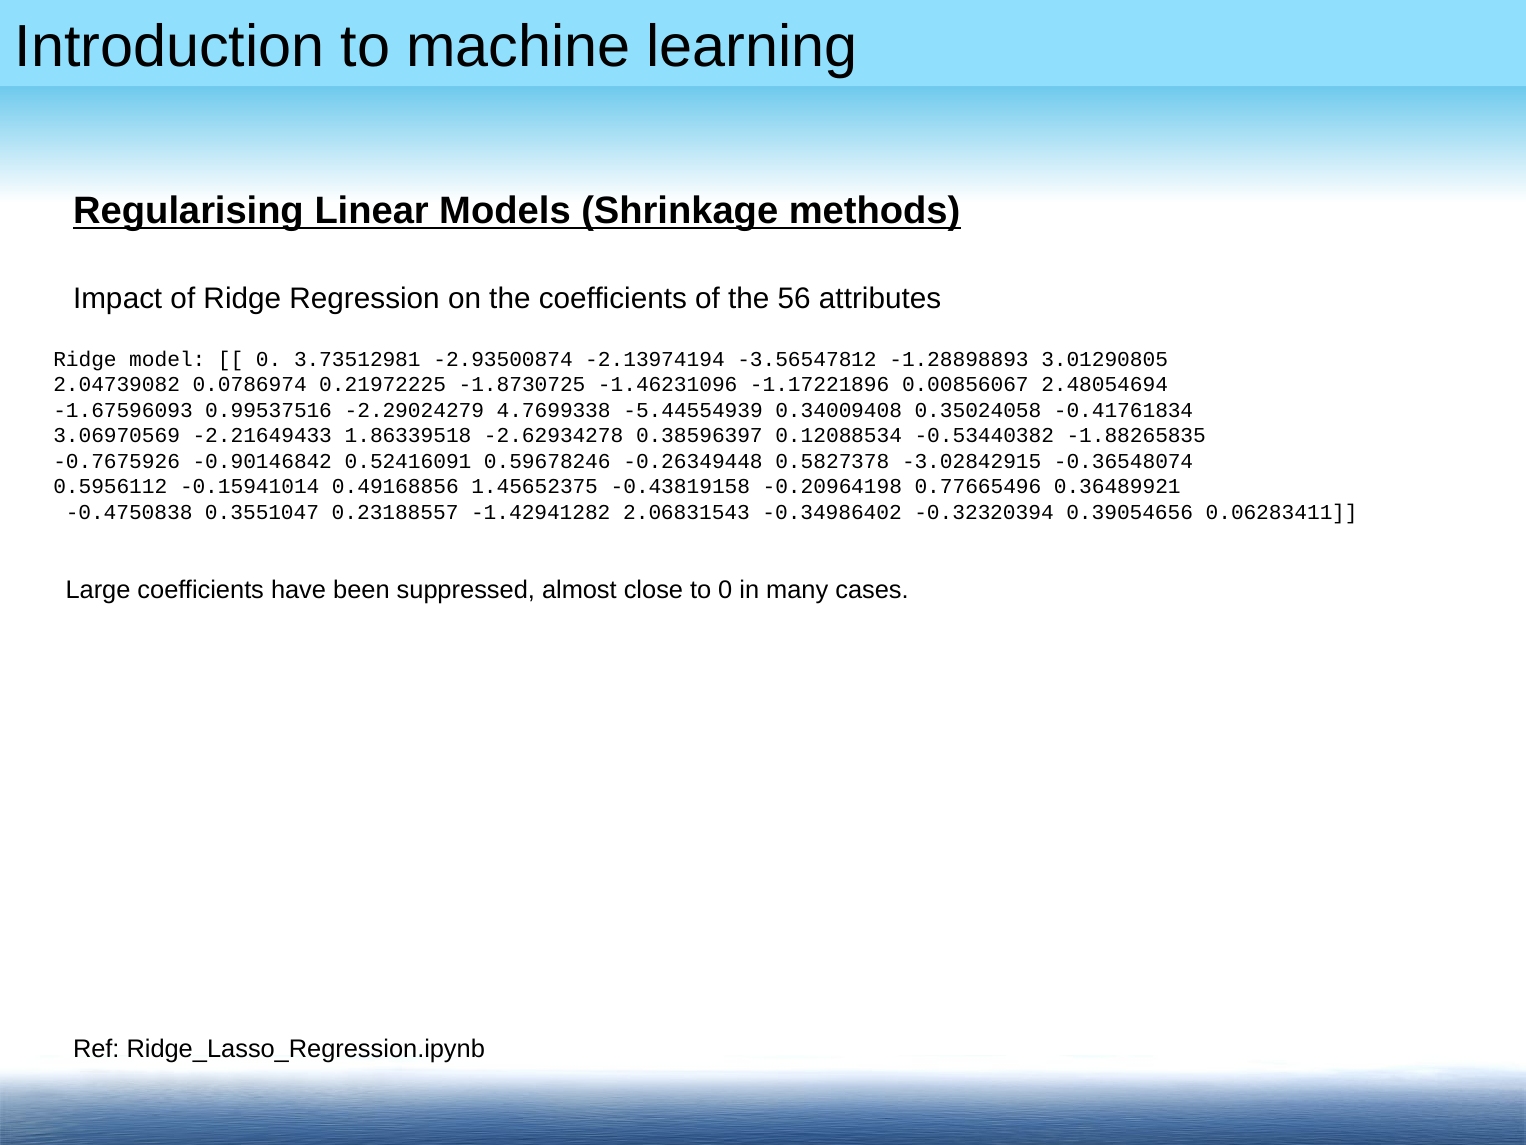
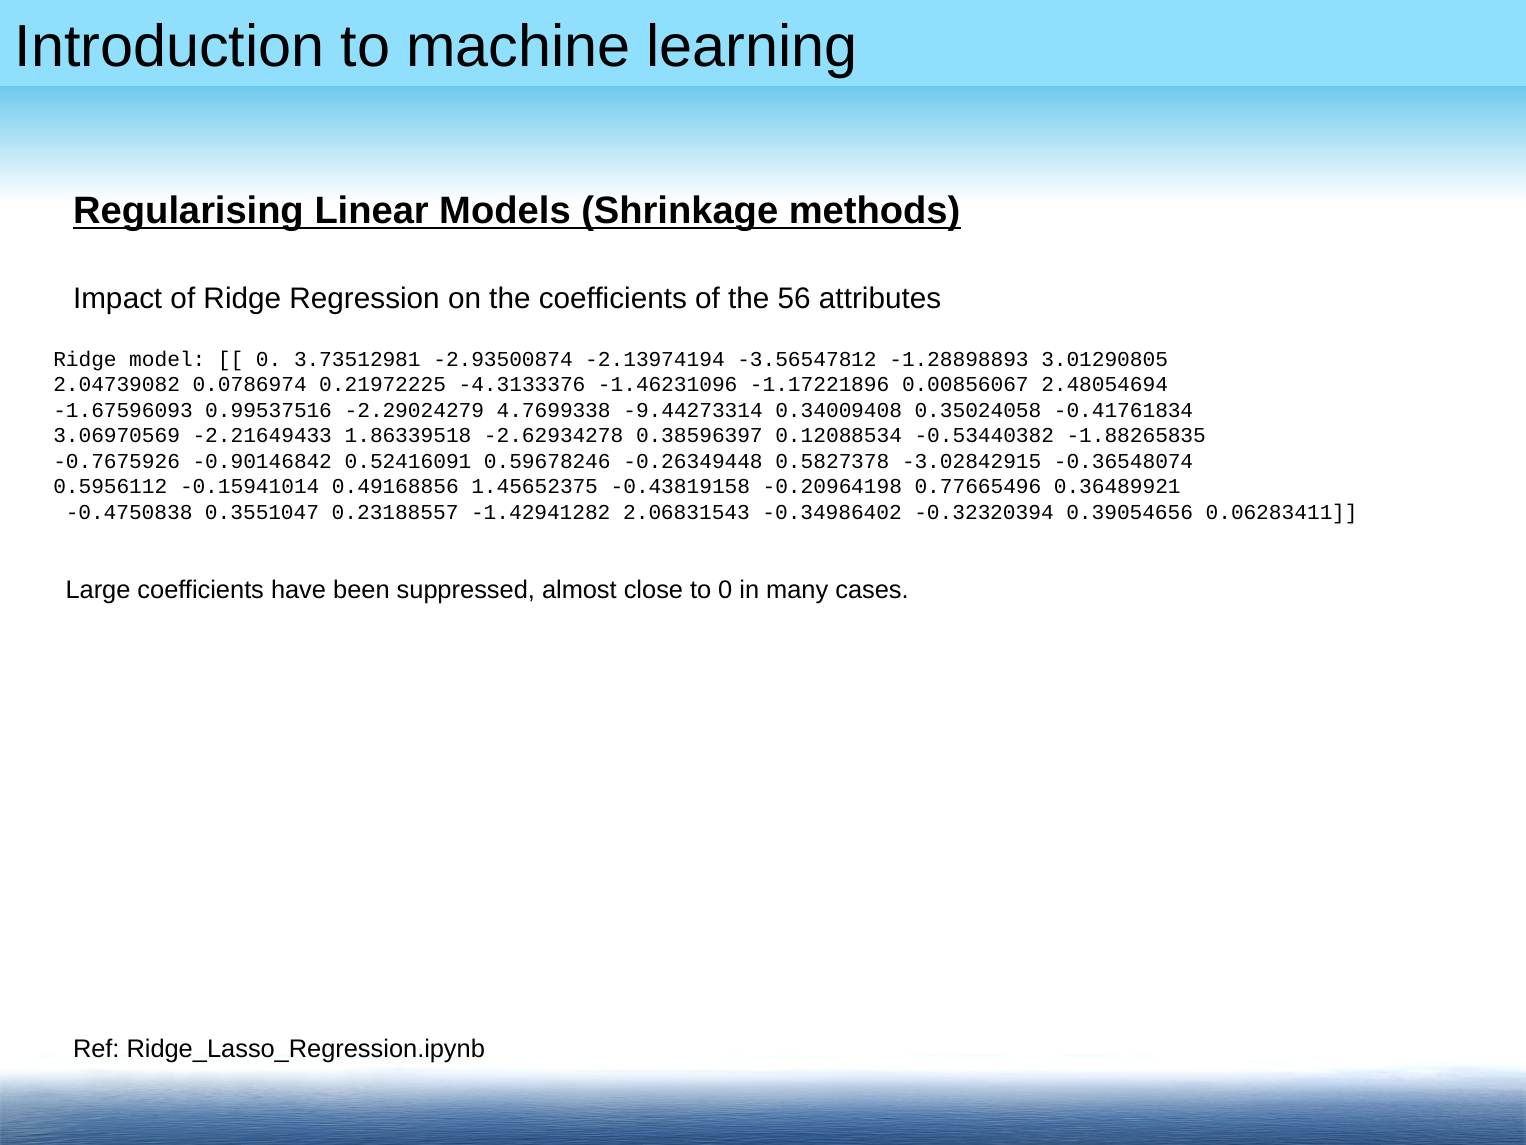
-1.8730725: -1.8730725 -> -4.3133376 (522, 385)
-5.44554939: -5.44554939 -> -9.44273314 (693, 410)
